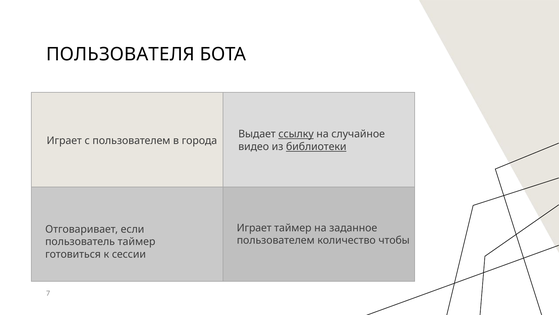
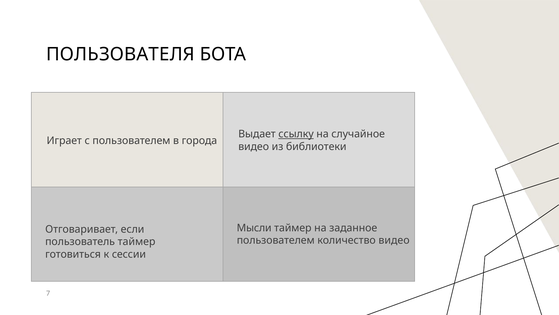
библиотеки underline: present -> none (316, 147)
Играет: Играет -> Мысли (254, 227)
количество чтобы: чтобы -> видео (394, 240)
